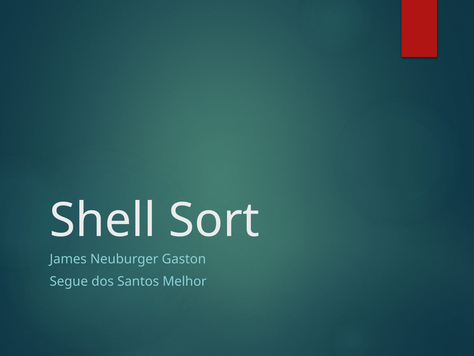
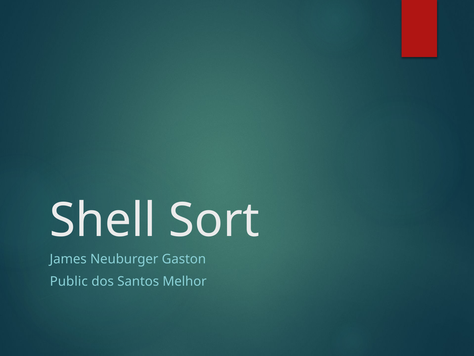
Segue: Segue -> Public (69, 281)
